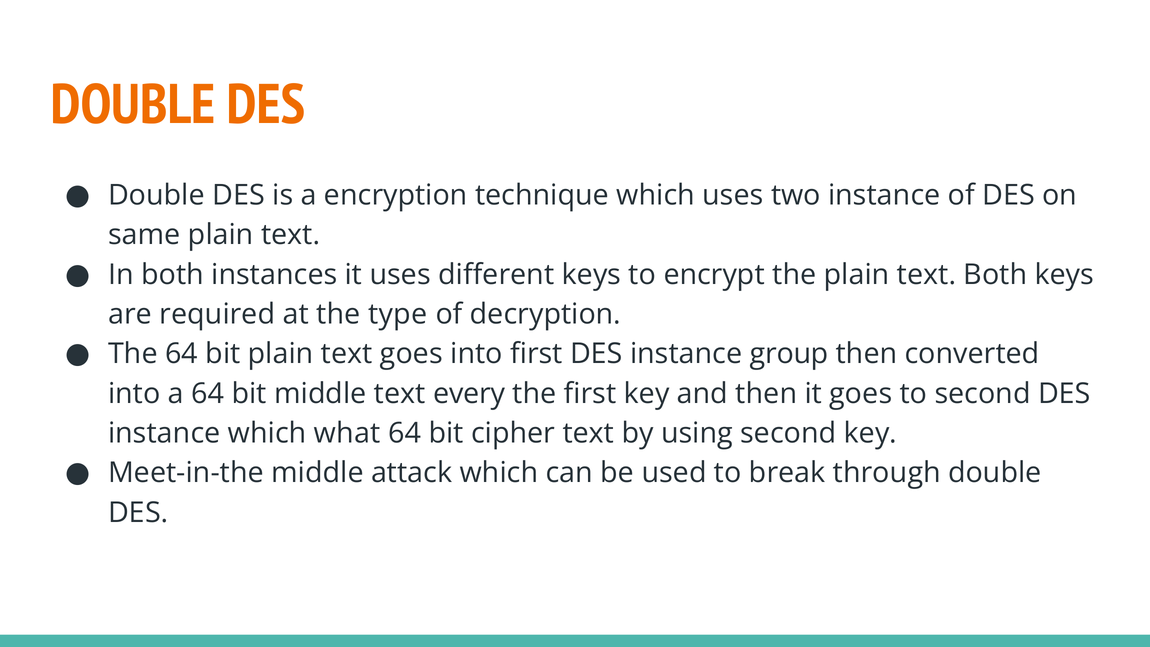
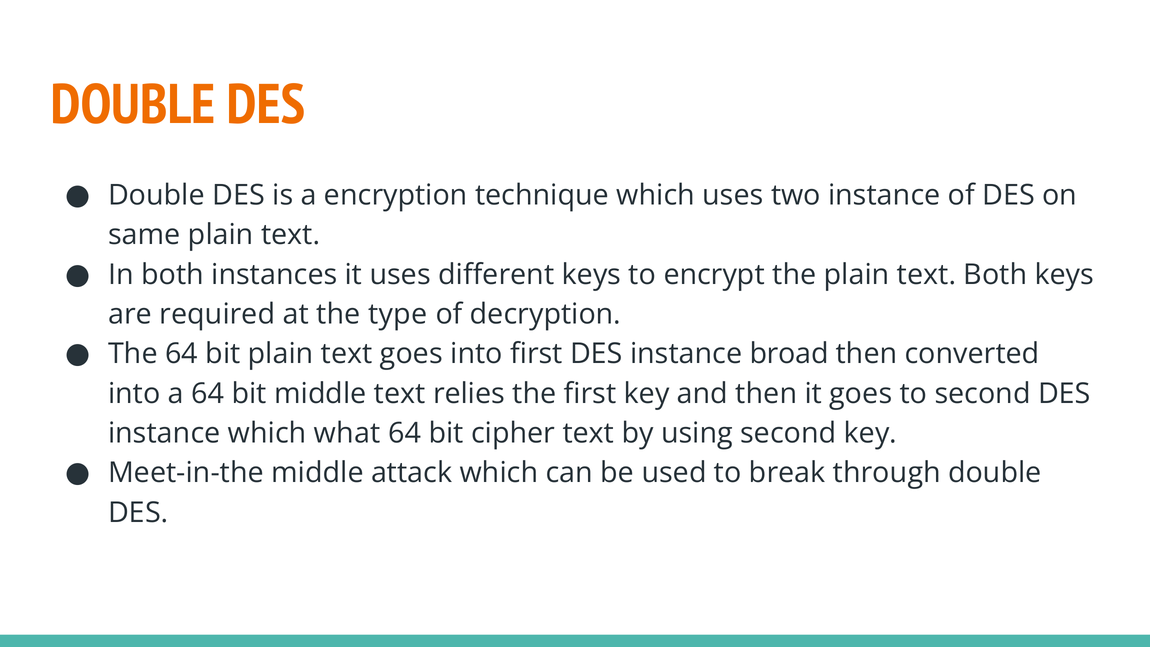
group: group -> broad (789, 354)
every: every -> relies (469, 394)
